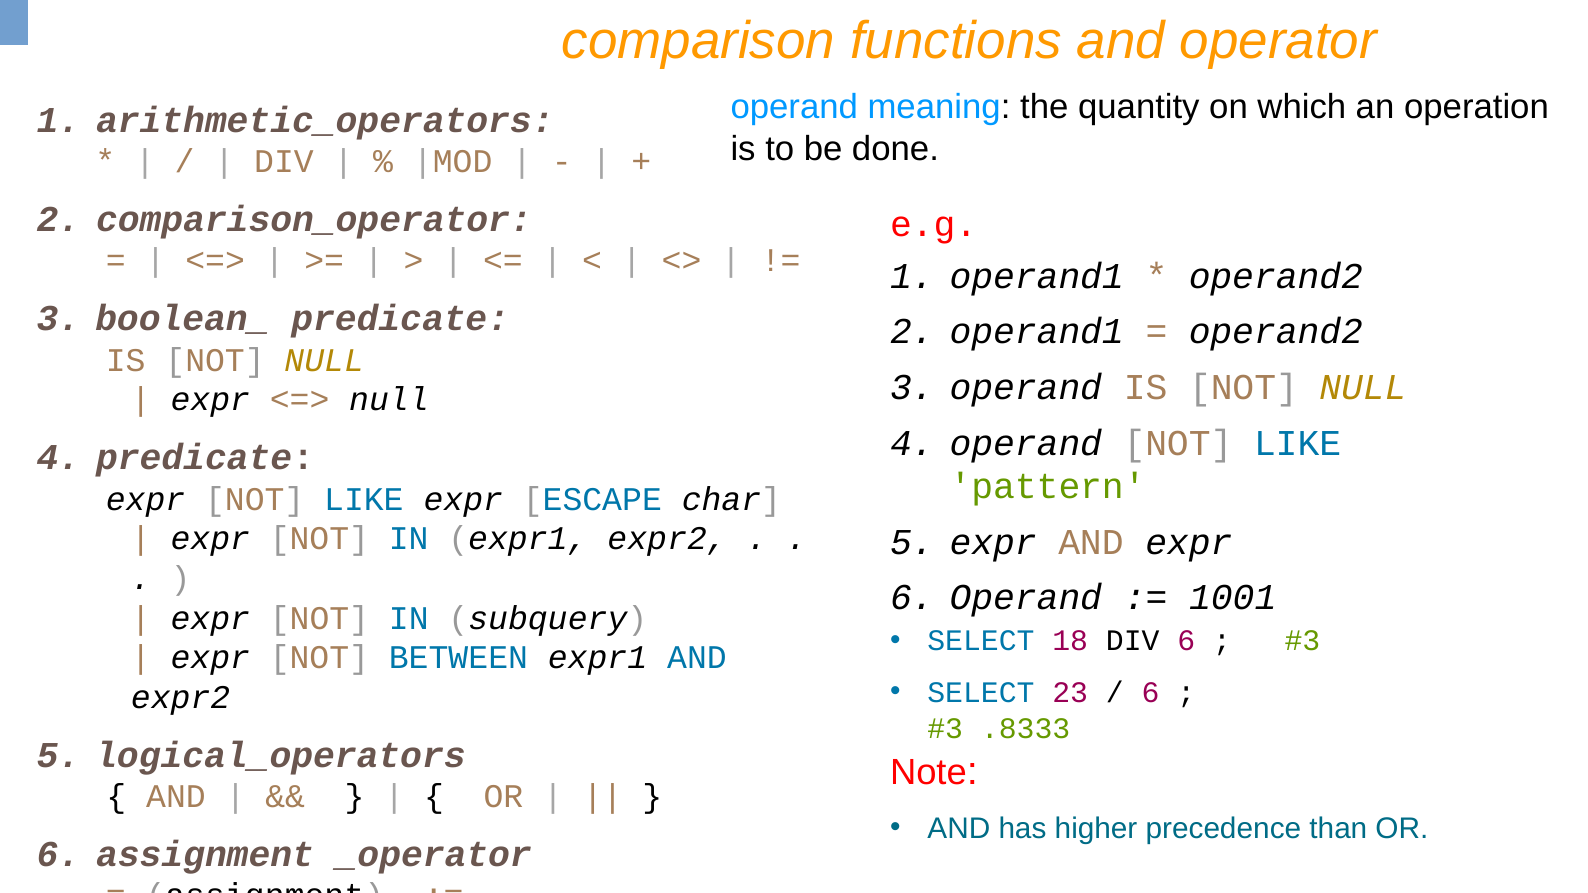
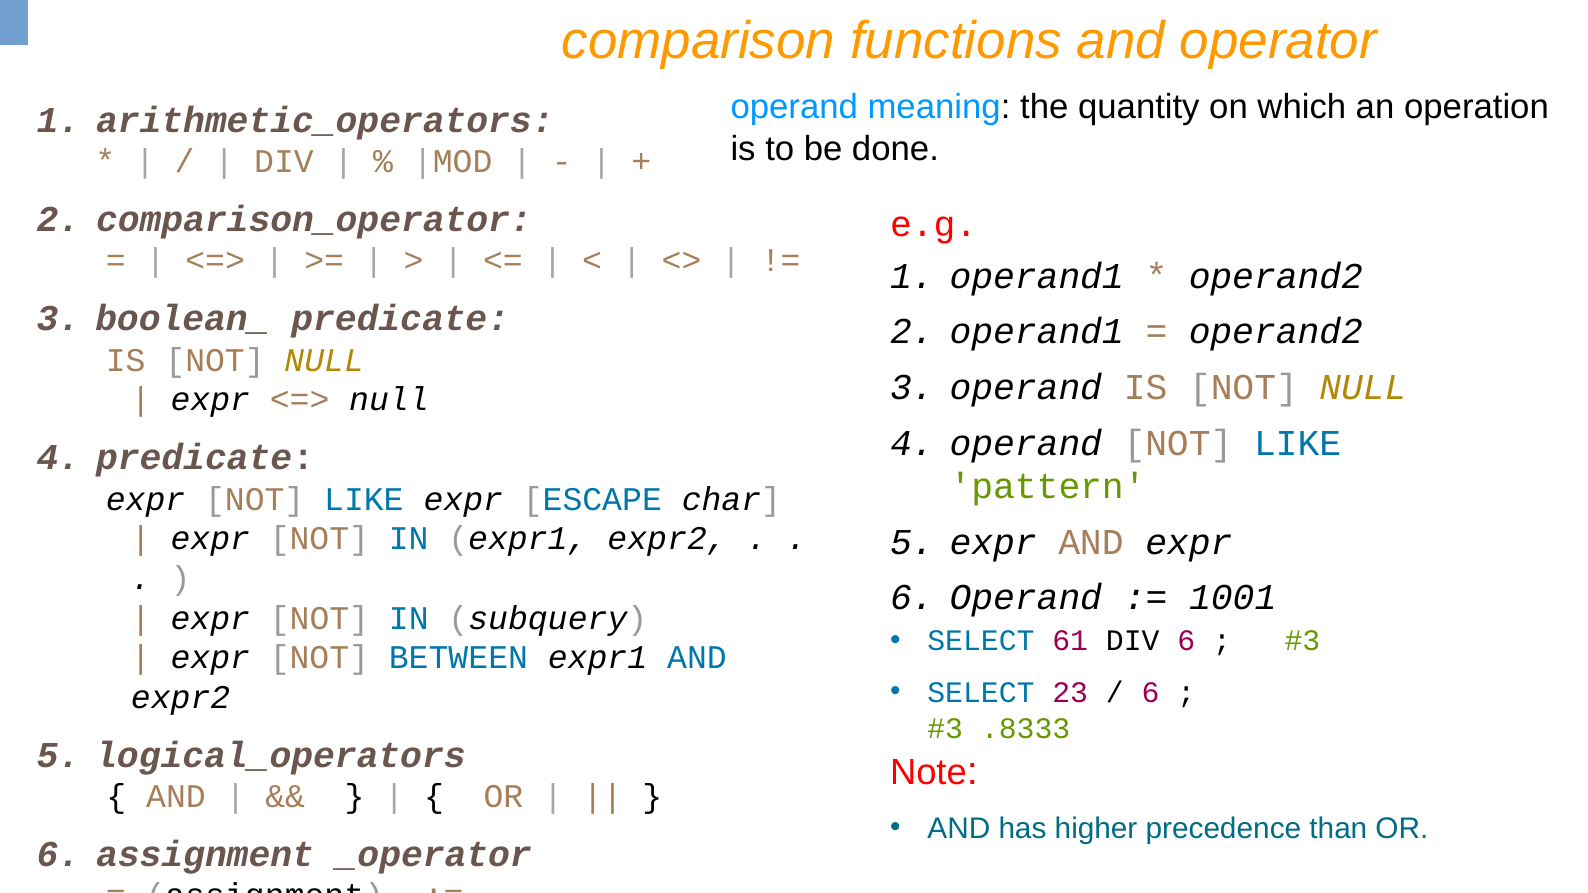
18: 18 -> 61 (1070, 641)
